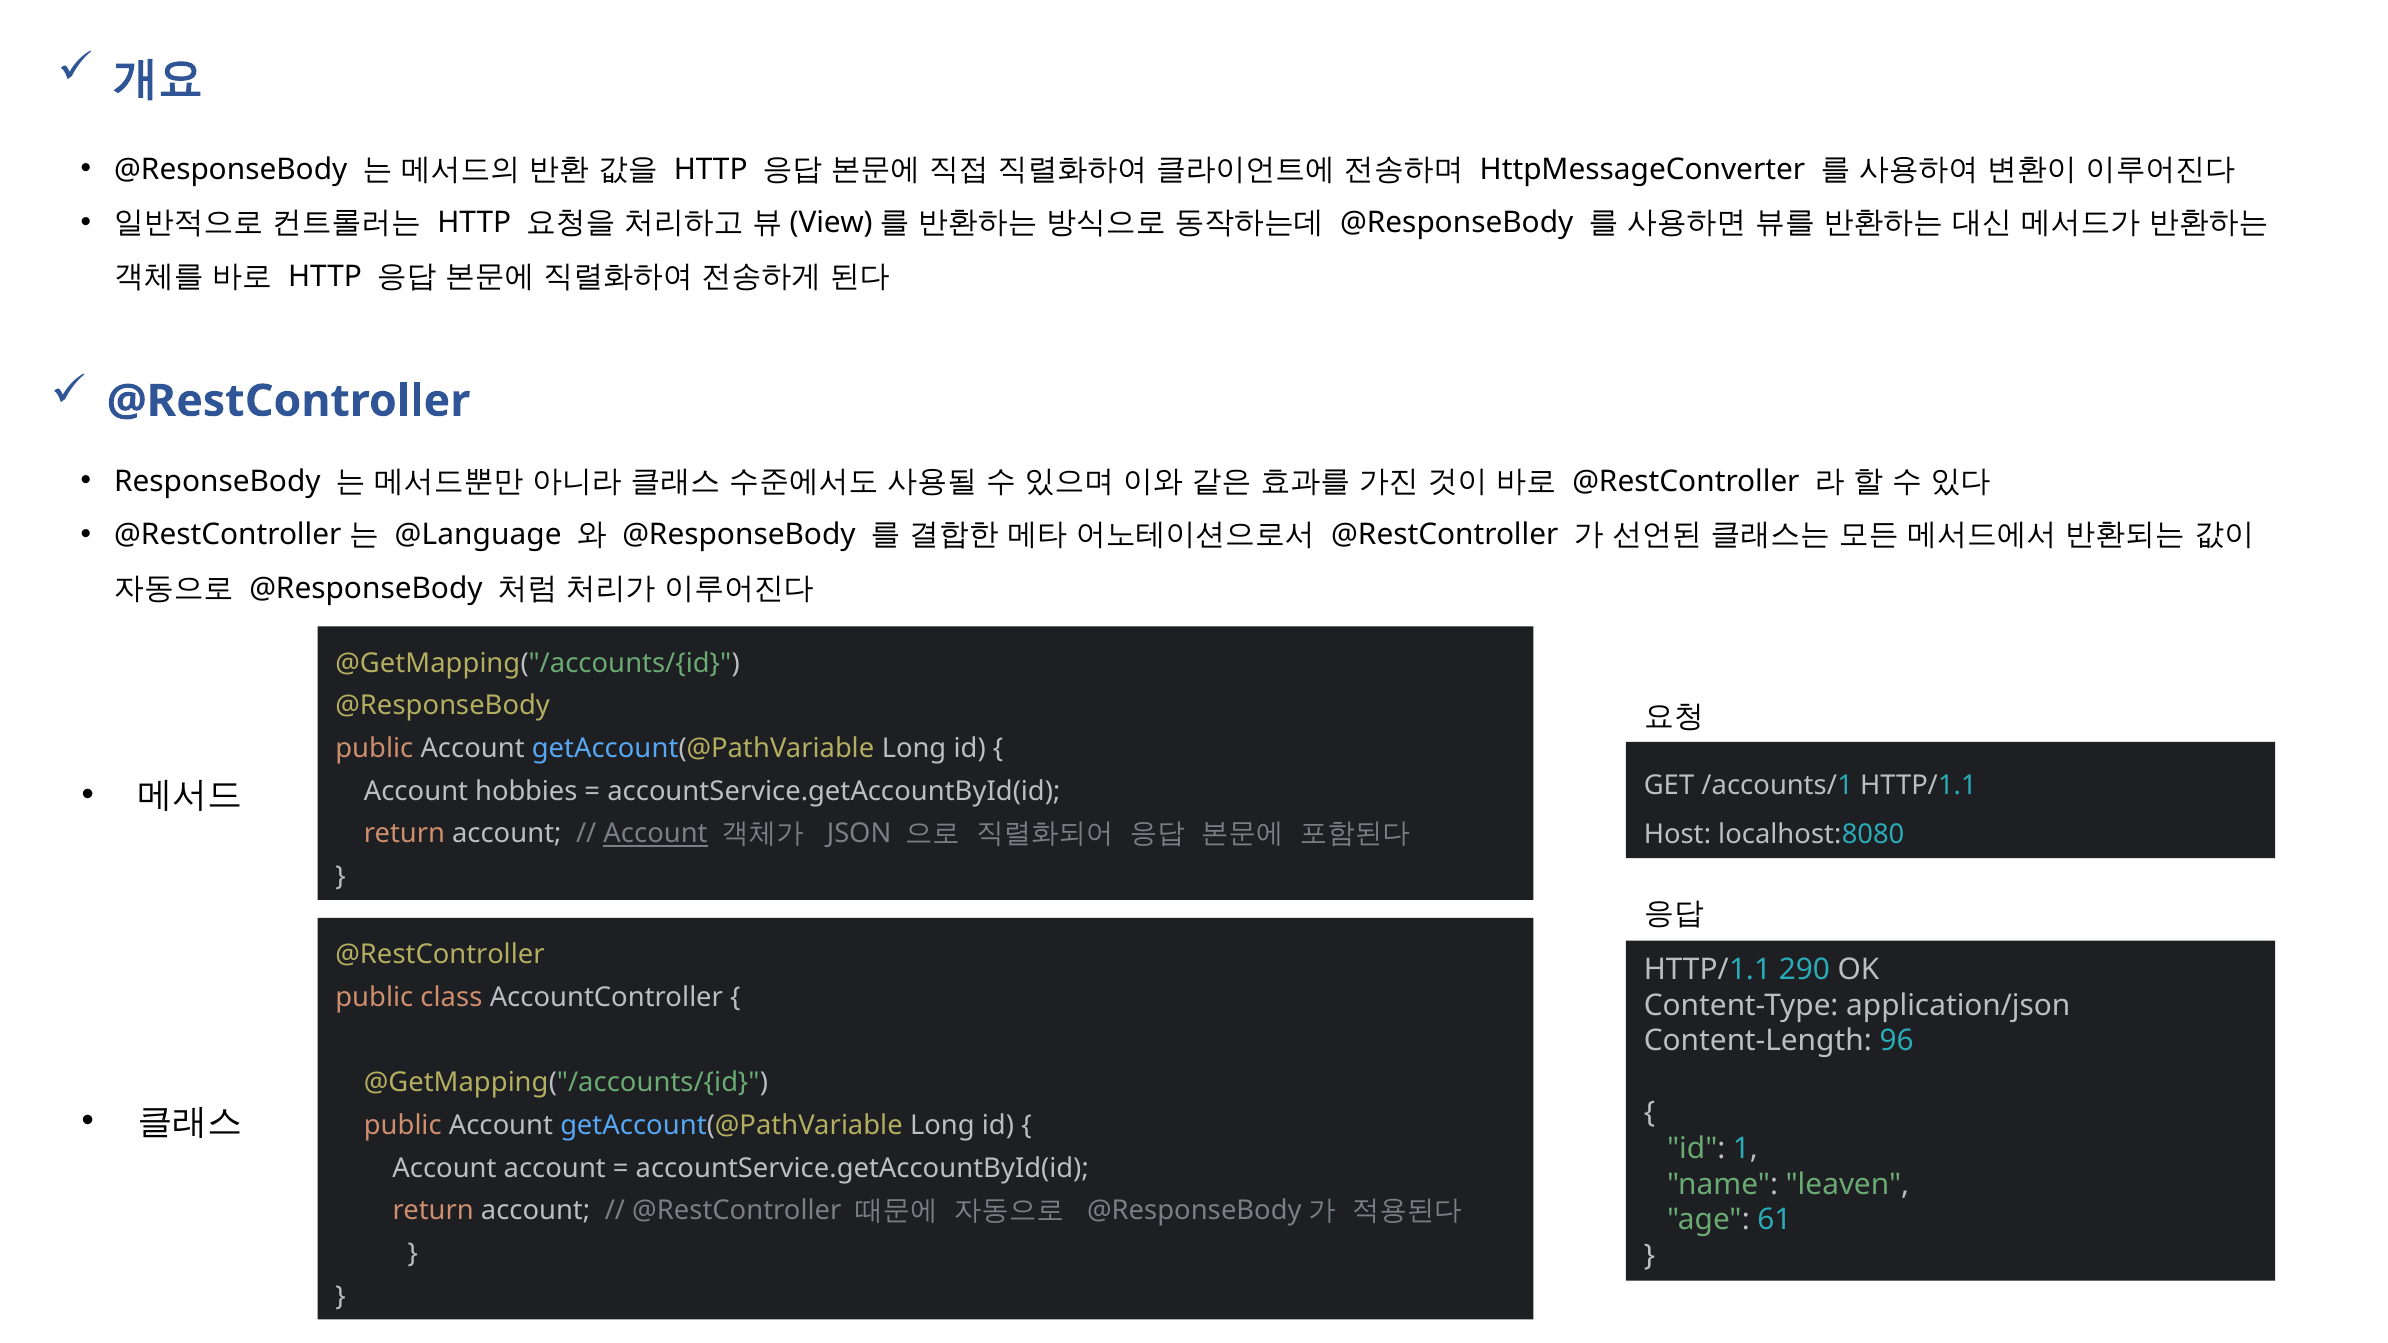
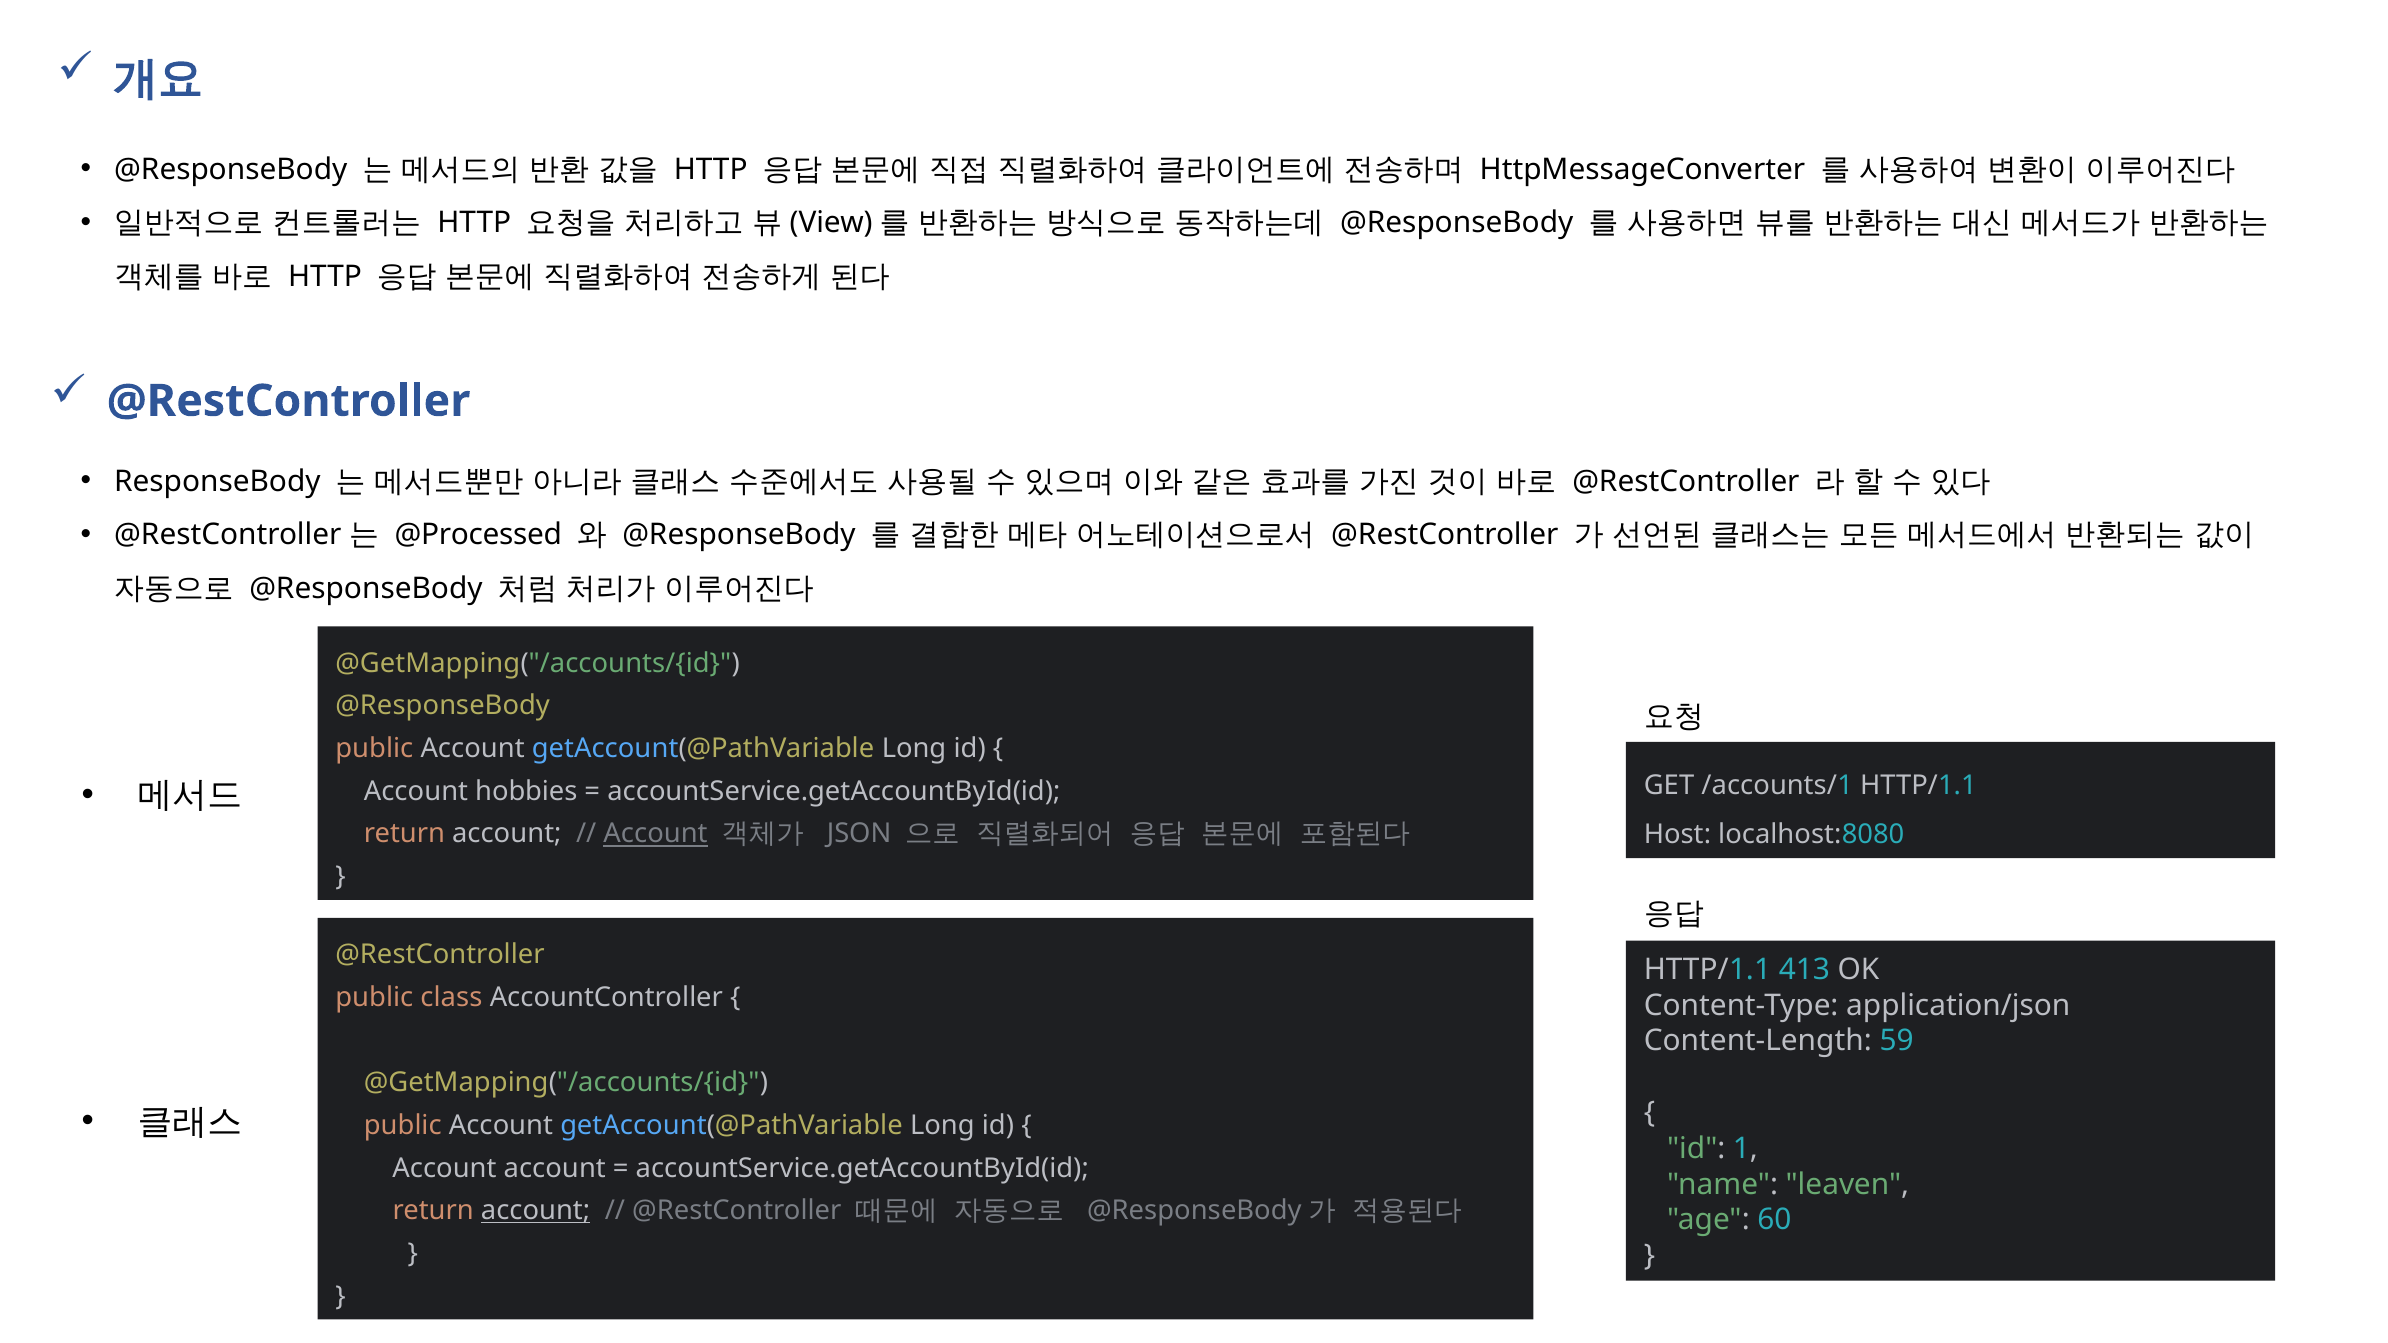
@Language: @Language -> @Processed (478, 535)
290: 290 -> 413 (1804, 970)
96: 96 -> 59 (1897, 1041)
account underline: none -> present (536, 1211)
61: 61 -> 60 (1774, 1220)
